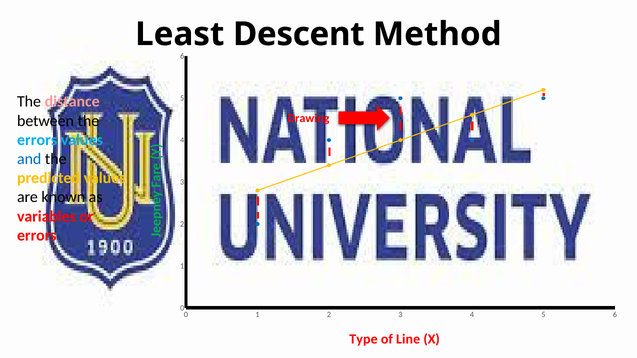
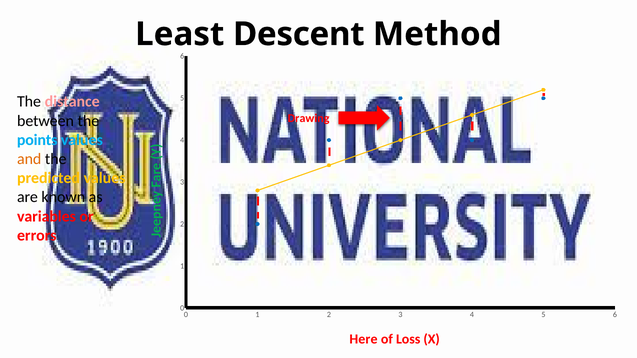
errors: errors -> points (37, 140)
and colour: blue -> orange (29, 159)
Type: Type -> Here (363, 339)
Line: Line -> Loss (408, 339)
